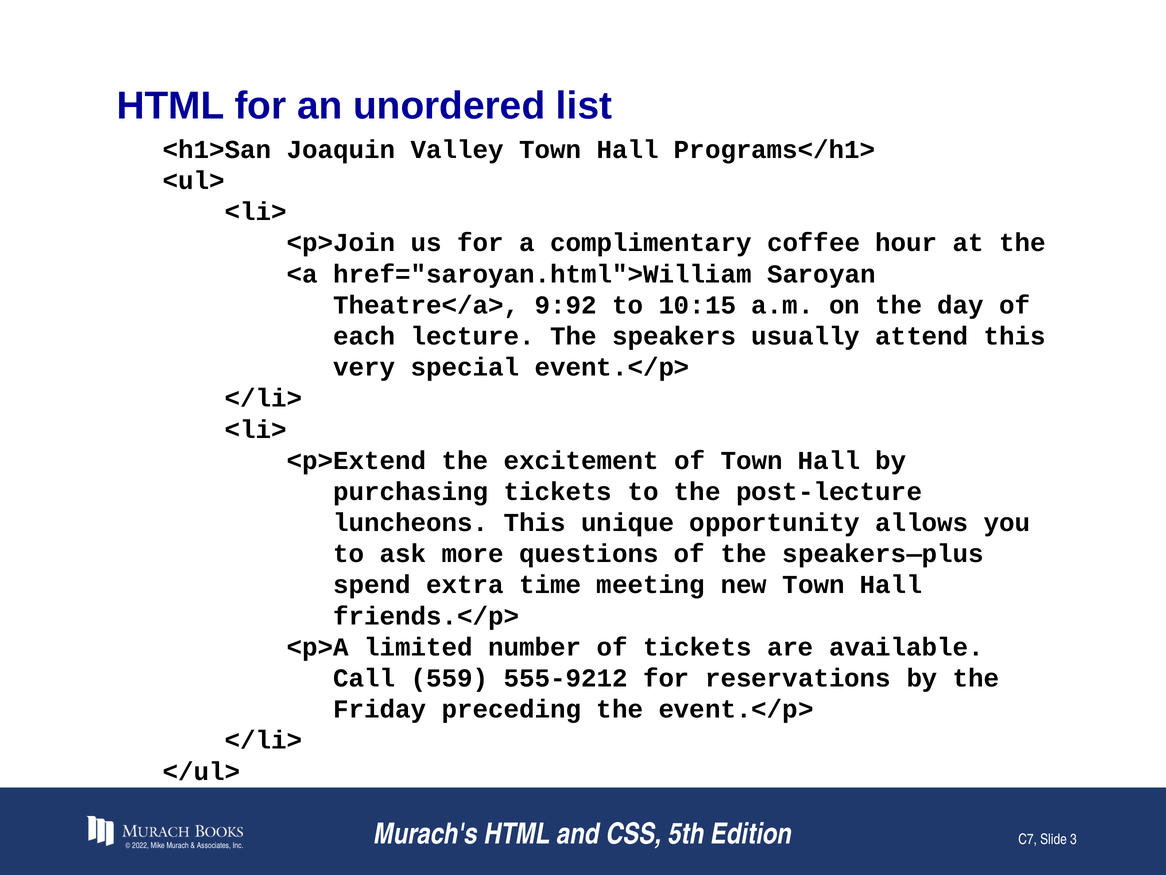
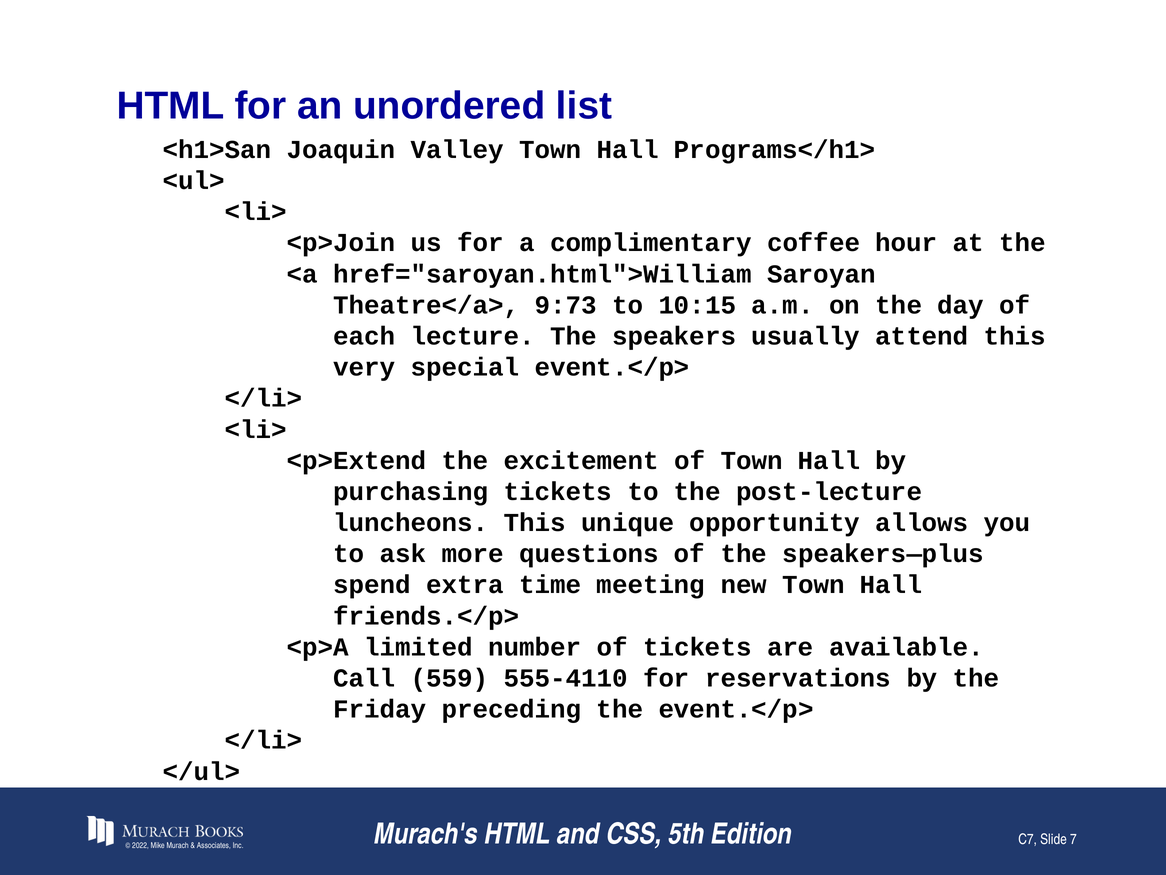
9:92: 9:92 -> 9:73 (566, 305)
555-9212: 555-9212 -> 555-4110 (566, 678)
3: 3 -> 7 (1073, 839)
